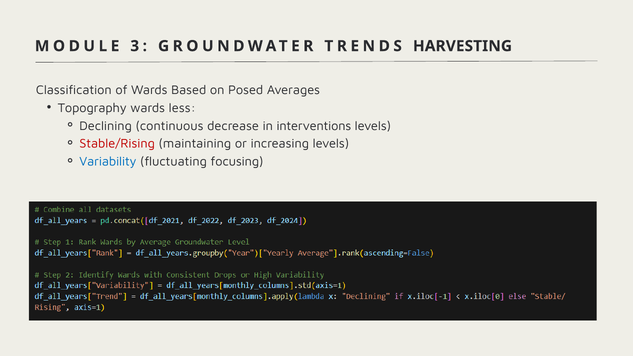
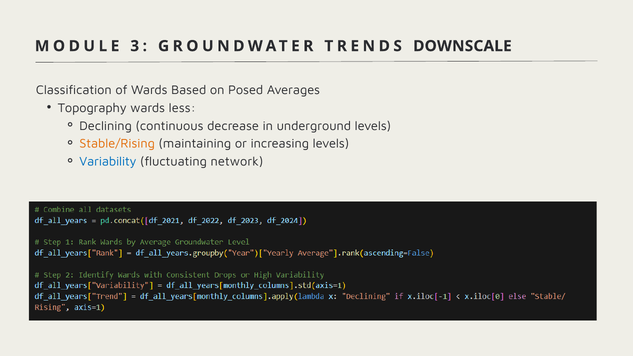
HARVESTING: HARVESTING -> DOWNSCALE (462, 46)
interventions: interventions -> underground (314, 126)
Stable/Rising colour: red -> orange (117, 144)
focusing: focusing -> network (237, 162)
